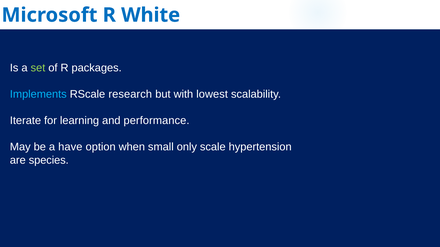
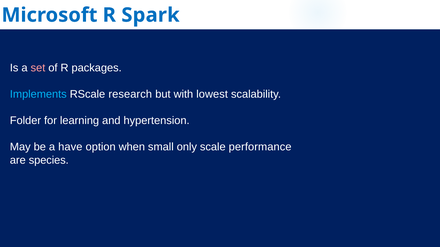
White: White -> Spark (150, 15)
set colour: light green -> pink (38, 68)
Iterate: Iterate -> Folder (25, 121)
performance: performance -> hypertension (157, 121)
hypertension: hypertension -> performance (260, 147)
